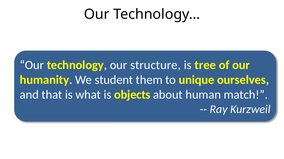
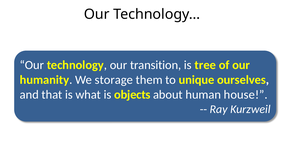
structure: structure -> transition (156, 65)
student: student -> storage (114, 80)
match: match -> house (246, 95)
